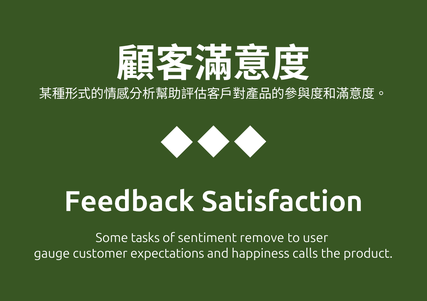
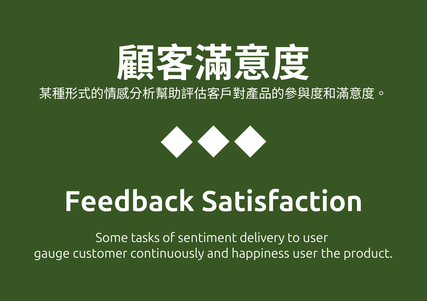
remove: remove -> delivery (262, 238)
expectations: expectations -> continuously (167, 253)
happiness calls: calls -> user (305, 253)
